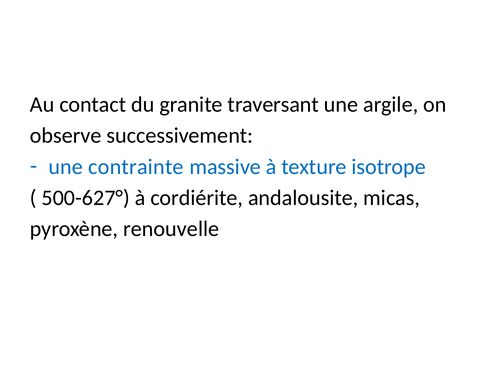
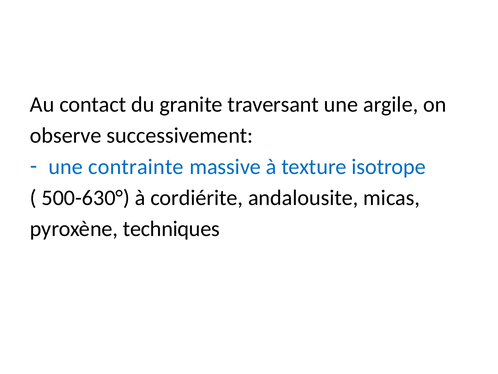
500-627°: 500-627° -> 500-630° (86, 197)
renouvelle: renouvelle -> techniques (171, 228)
